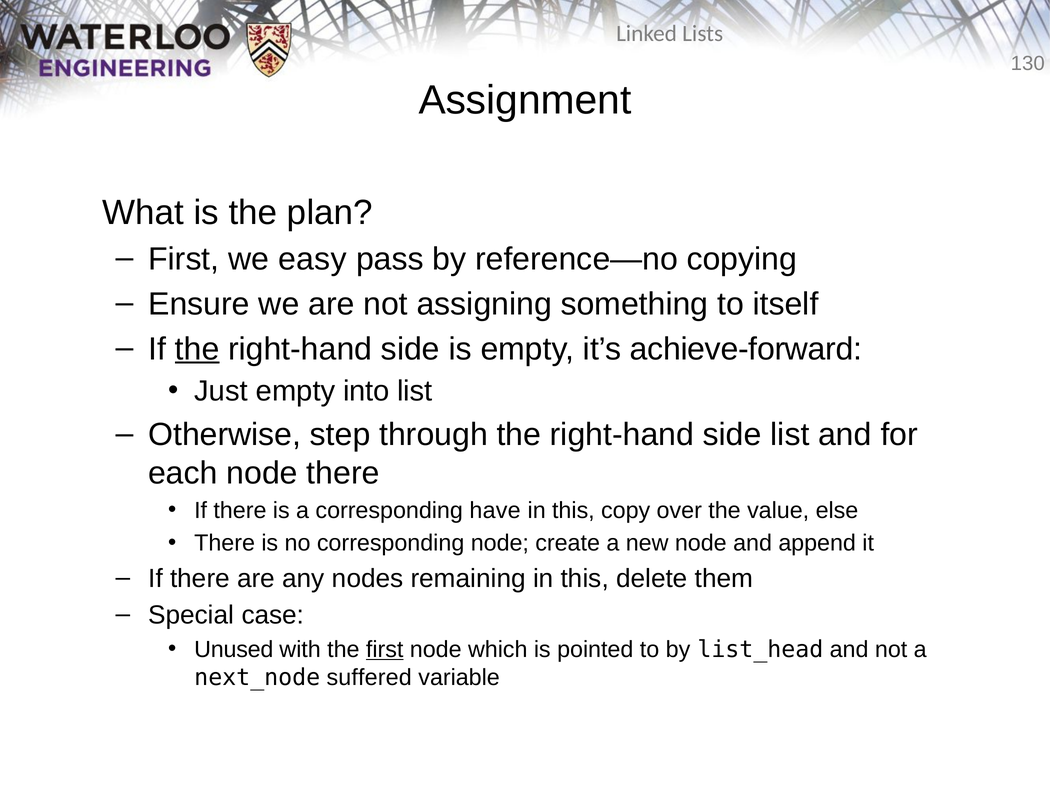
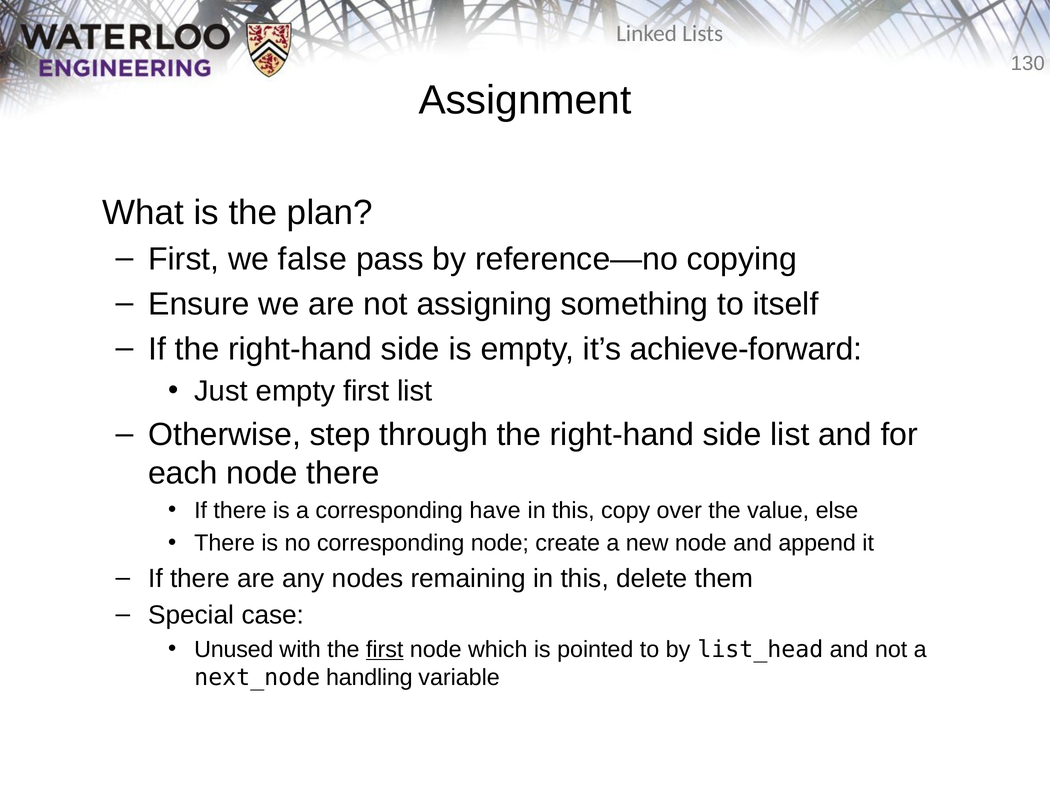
easy: easy -> false (312, 259)
the underline: present -> none (197, 349)
empty into: into -> first (366, 391)
suffered: suffered -> handling (369, 677)
